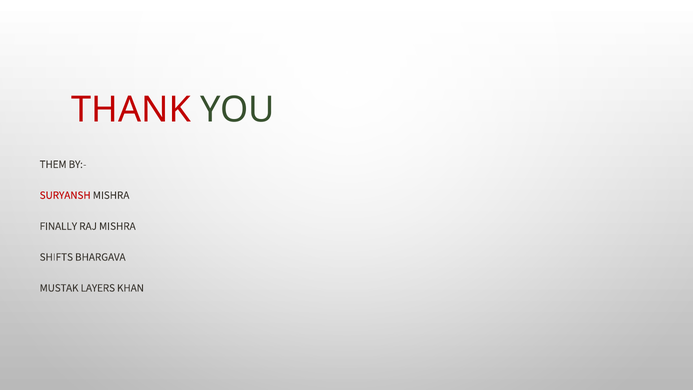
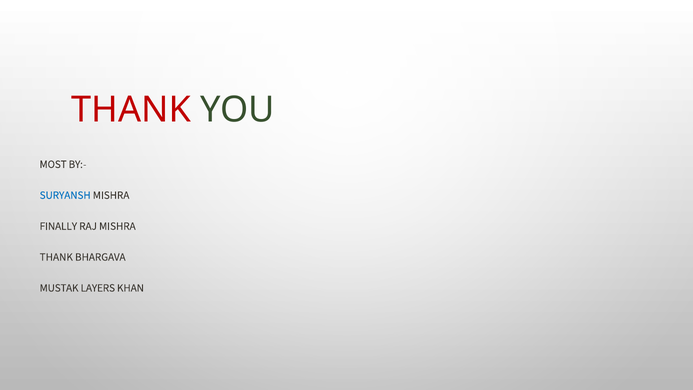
THEM: THEM -> MOST (53, 164)
SURYANSH colour: red -> blue (65, 195)
SHIFTS: SHIFTS -> THANK (56, 257)
